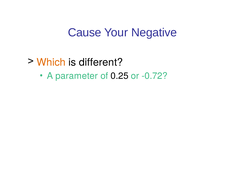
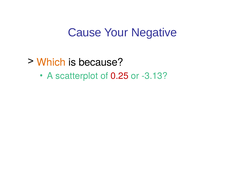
different: different -> because (101, 62)
parameter: parameter -> scatterplot (77, 76)
0.25 colour: black -> red (120, 76)
-0.72: -0.72 -> -3.13 (155, 76)
